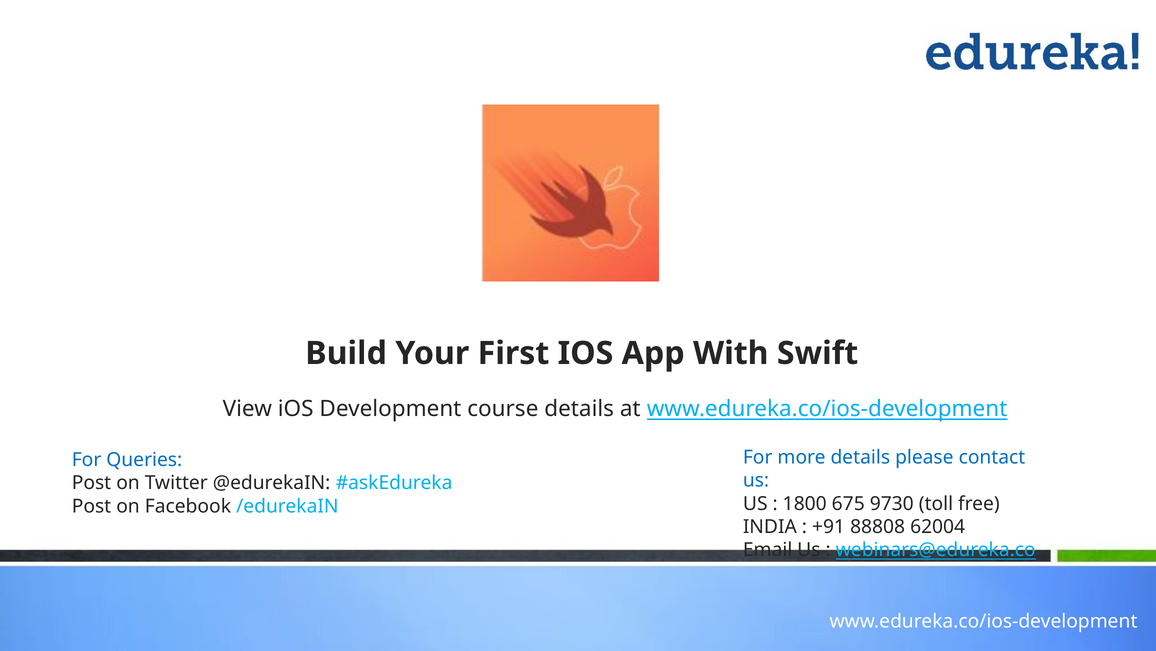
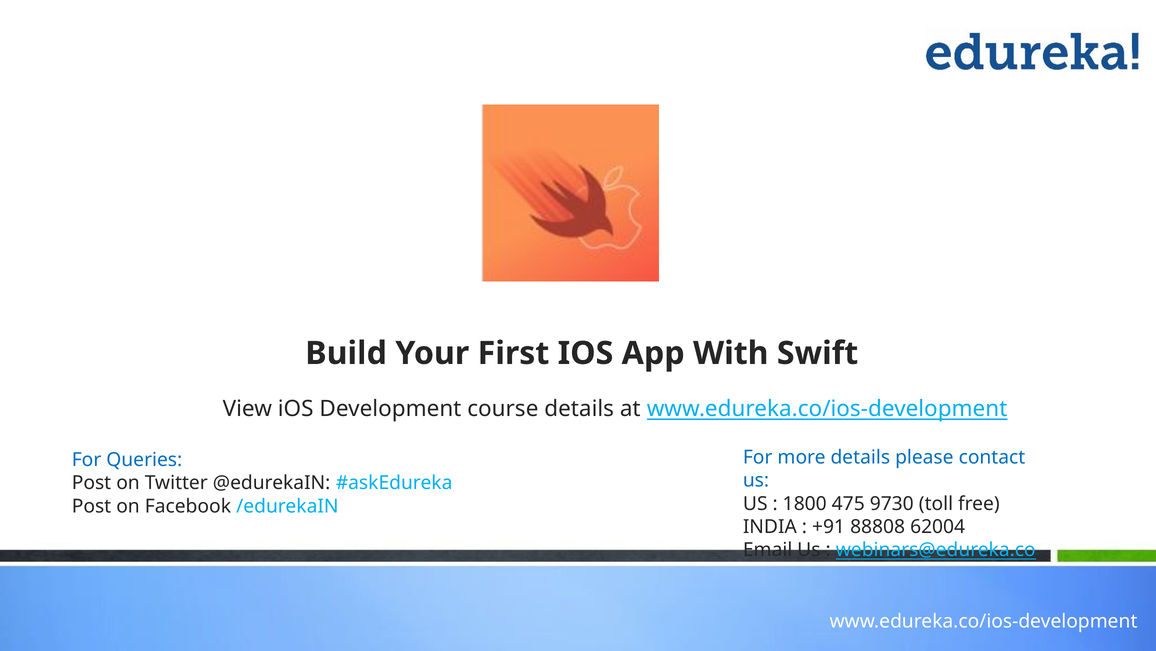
675: 675 -> 475 (848, 503)
